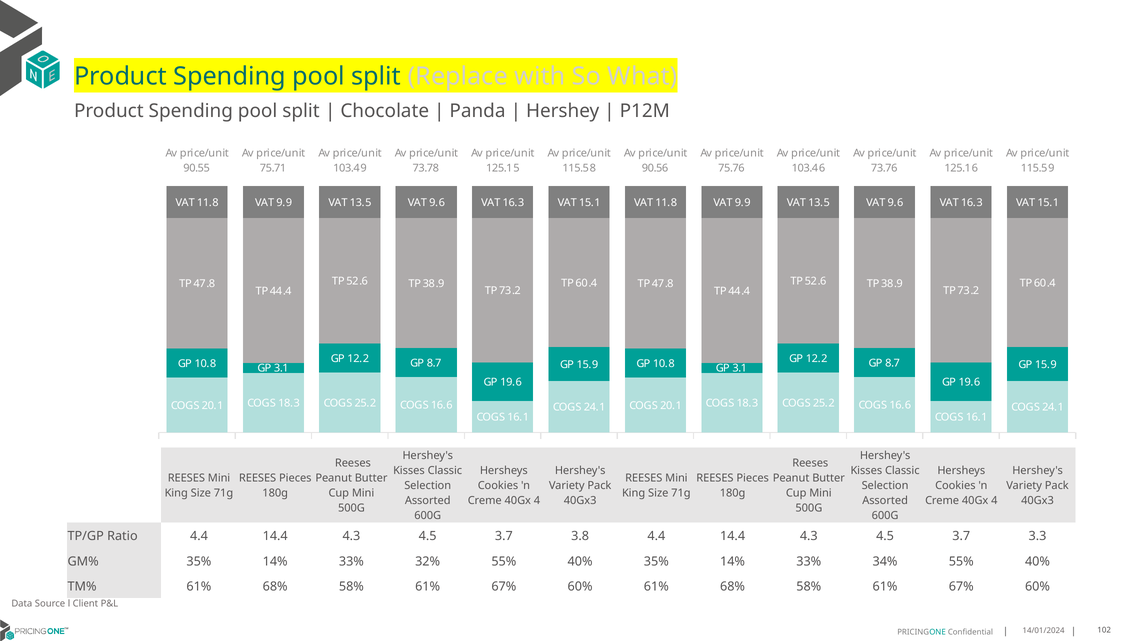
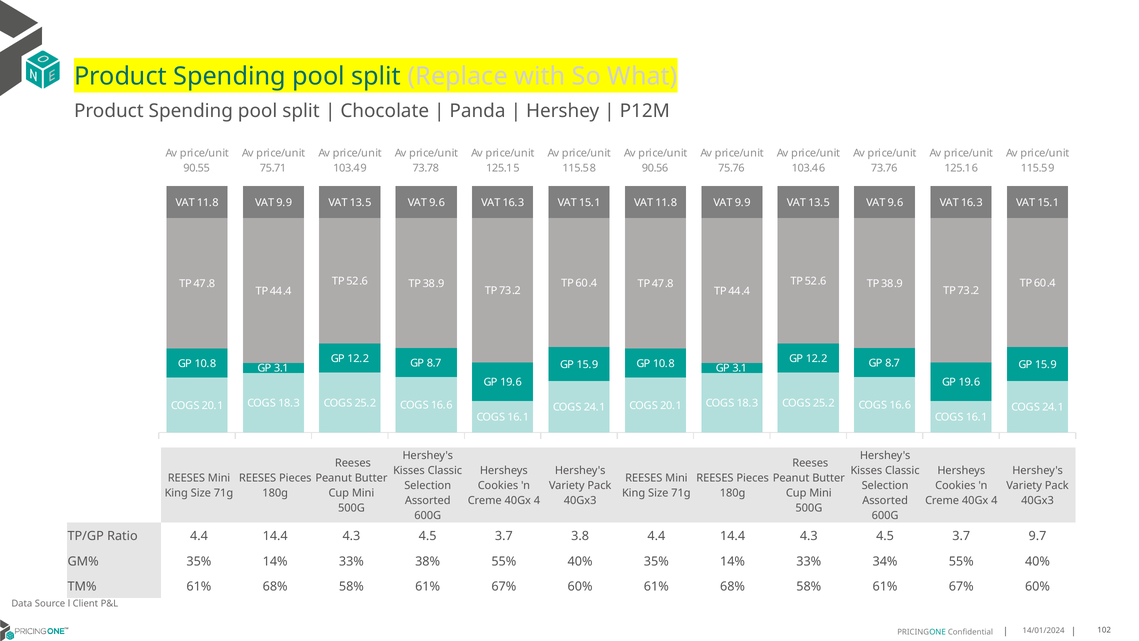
3.3: 3.3 -> 9.7 (1038, 536)
32%: 32% -> 38% (428, 561)
